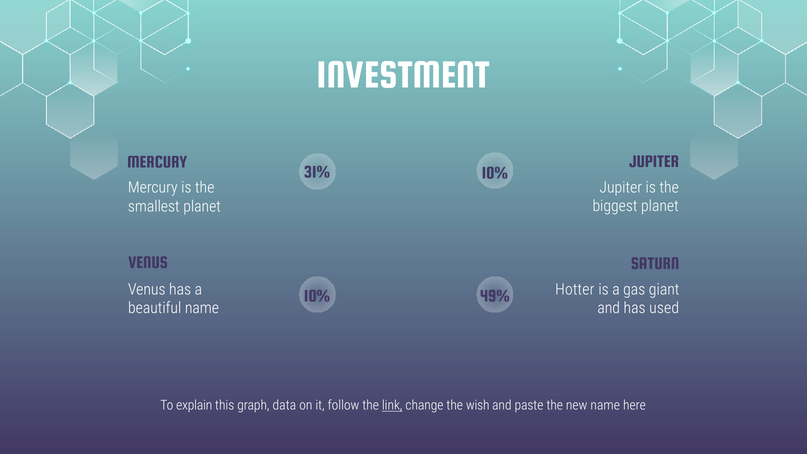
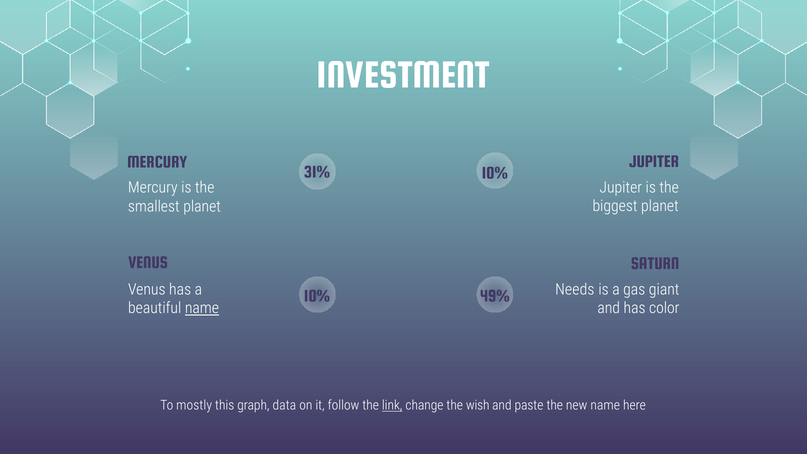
Hotter: Hotter -> Needs (575, 289)
name underline: none -> present (202, 308)
used: used -> color (664, 308)
explain: explain -> mostly (194, 406)
